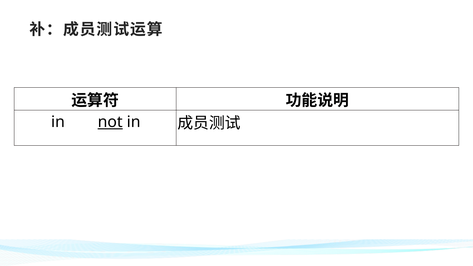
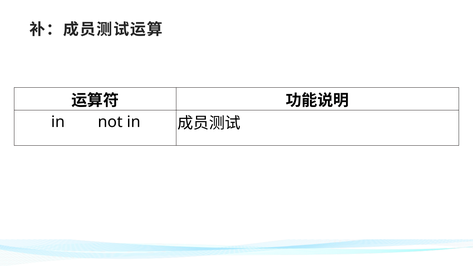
not underline: present -> none (110, 122)
